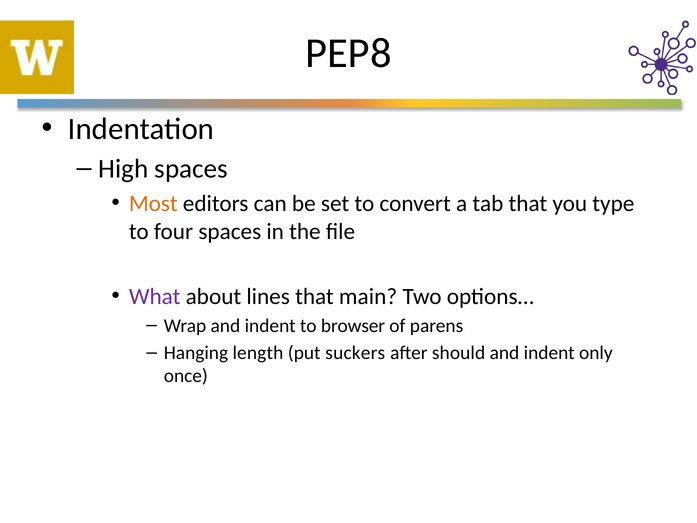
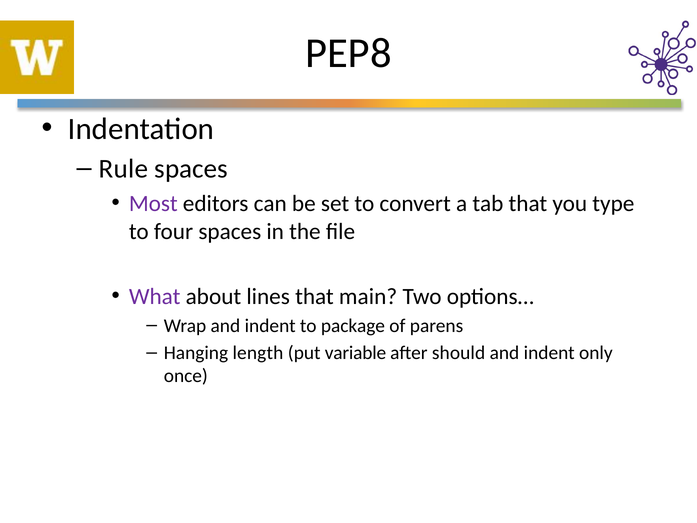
High: High -> Rule (123, 169)
Most colour: orange -> purple (153, 203)
browser: browser -> package (353, 325)
suckers: suckers -> variable (355, 353)
